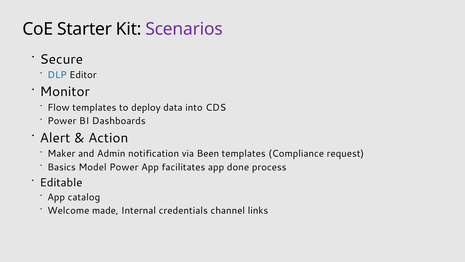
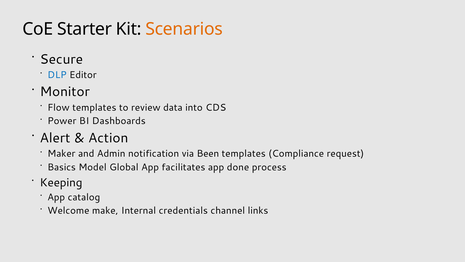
Scenarios colour: purple -> orange (184, 29)
deploy: deploy -> review (146, 107)
Model Power: Power -> Global (124, 167)
Editable: Editable -> Keeping (61, 182)
made: made -> make (105, 210)
